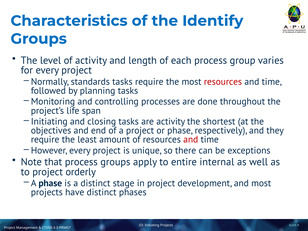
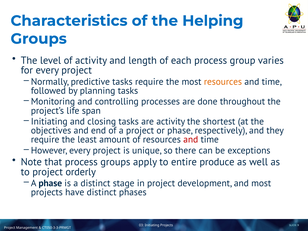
Identify: Identify -> Helping (213, 21)
standards: standards -> predictive (90, 82)
resources colour: red -> orange (223, 82)
internal: internal -> produce (217, 162)
